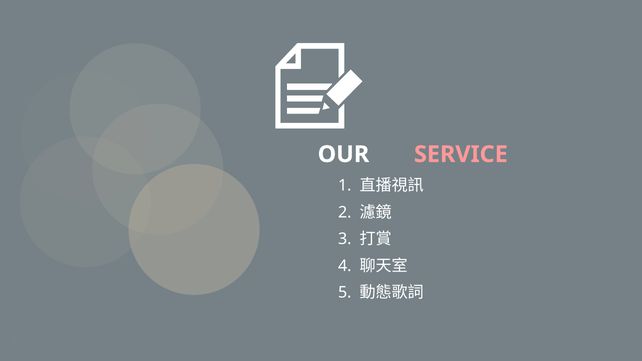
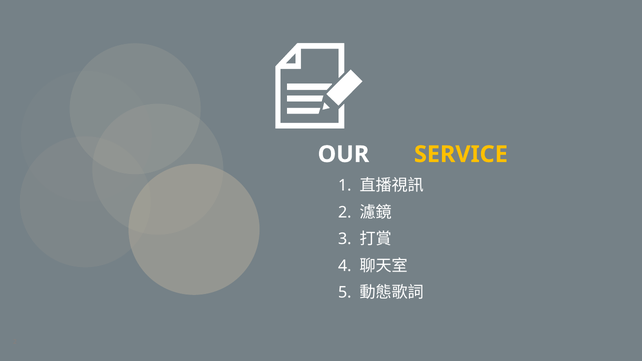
SERVICE colour: pink -> yellow (461, 154)
